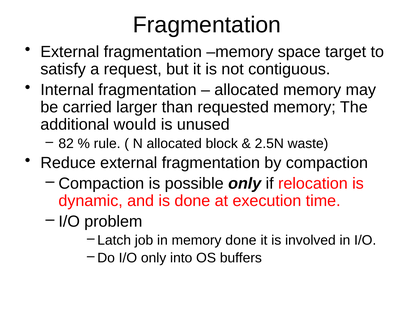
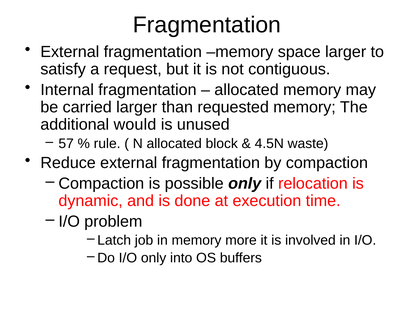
space target: target -> larger (346, 52)
82: 82 -> 57 (66, 144)
2.5N: 2.5N -> 4.5N (269, 144)
memory done: done -> more (241, 241)
